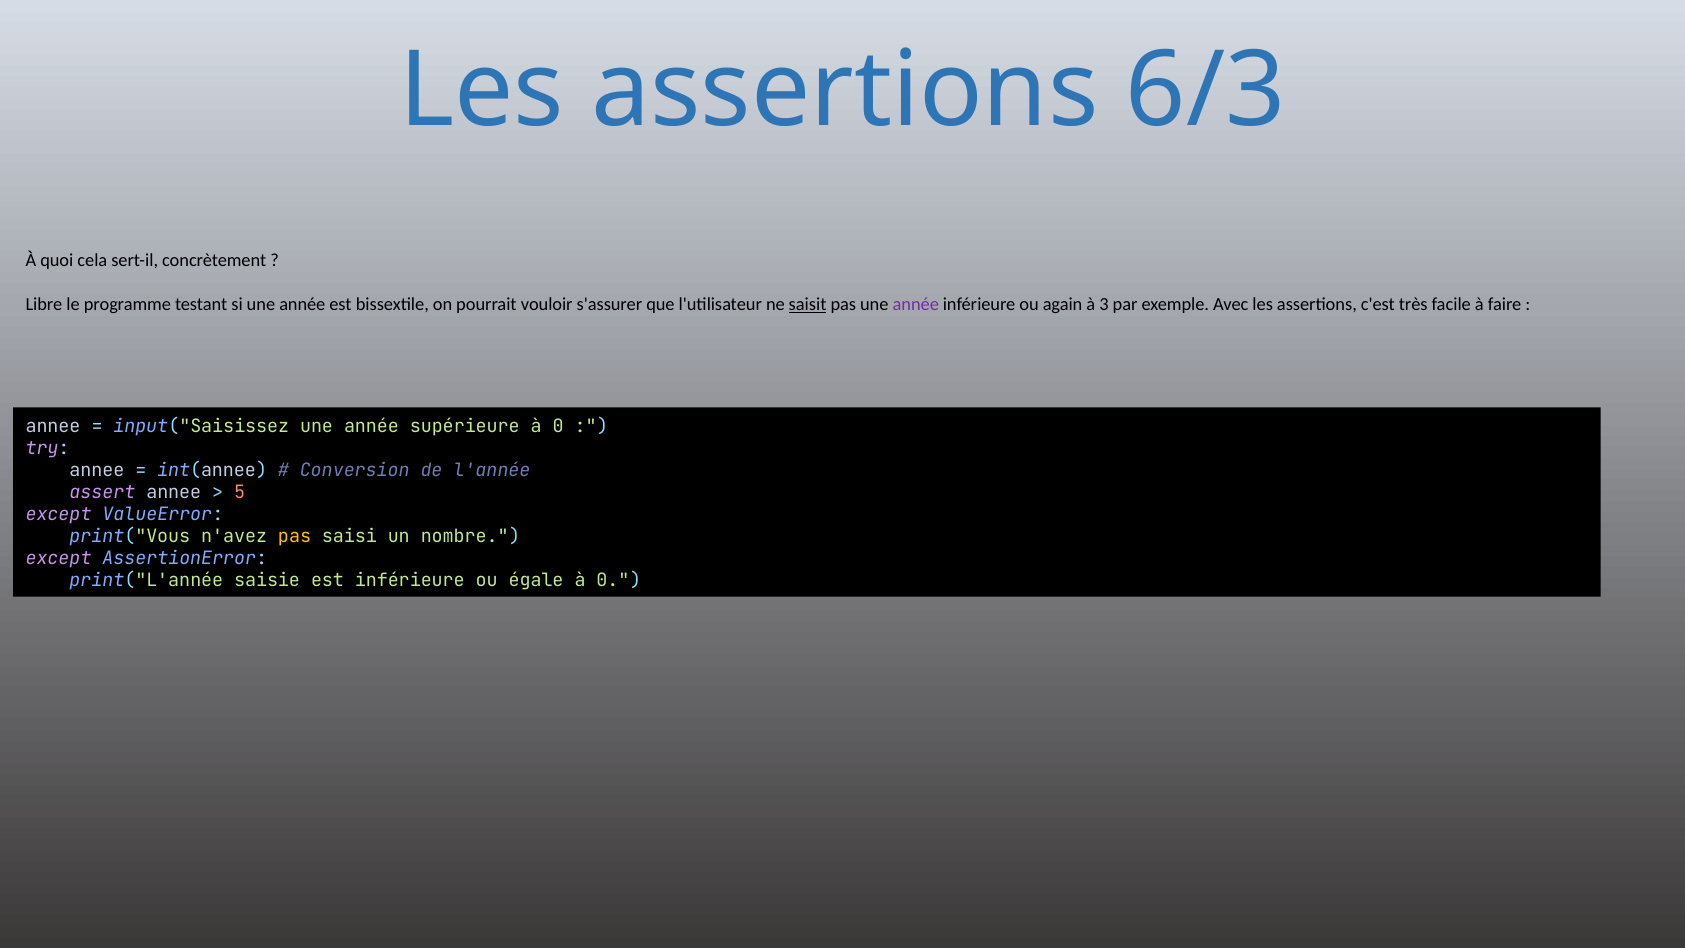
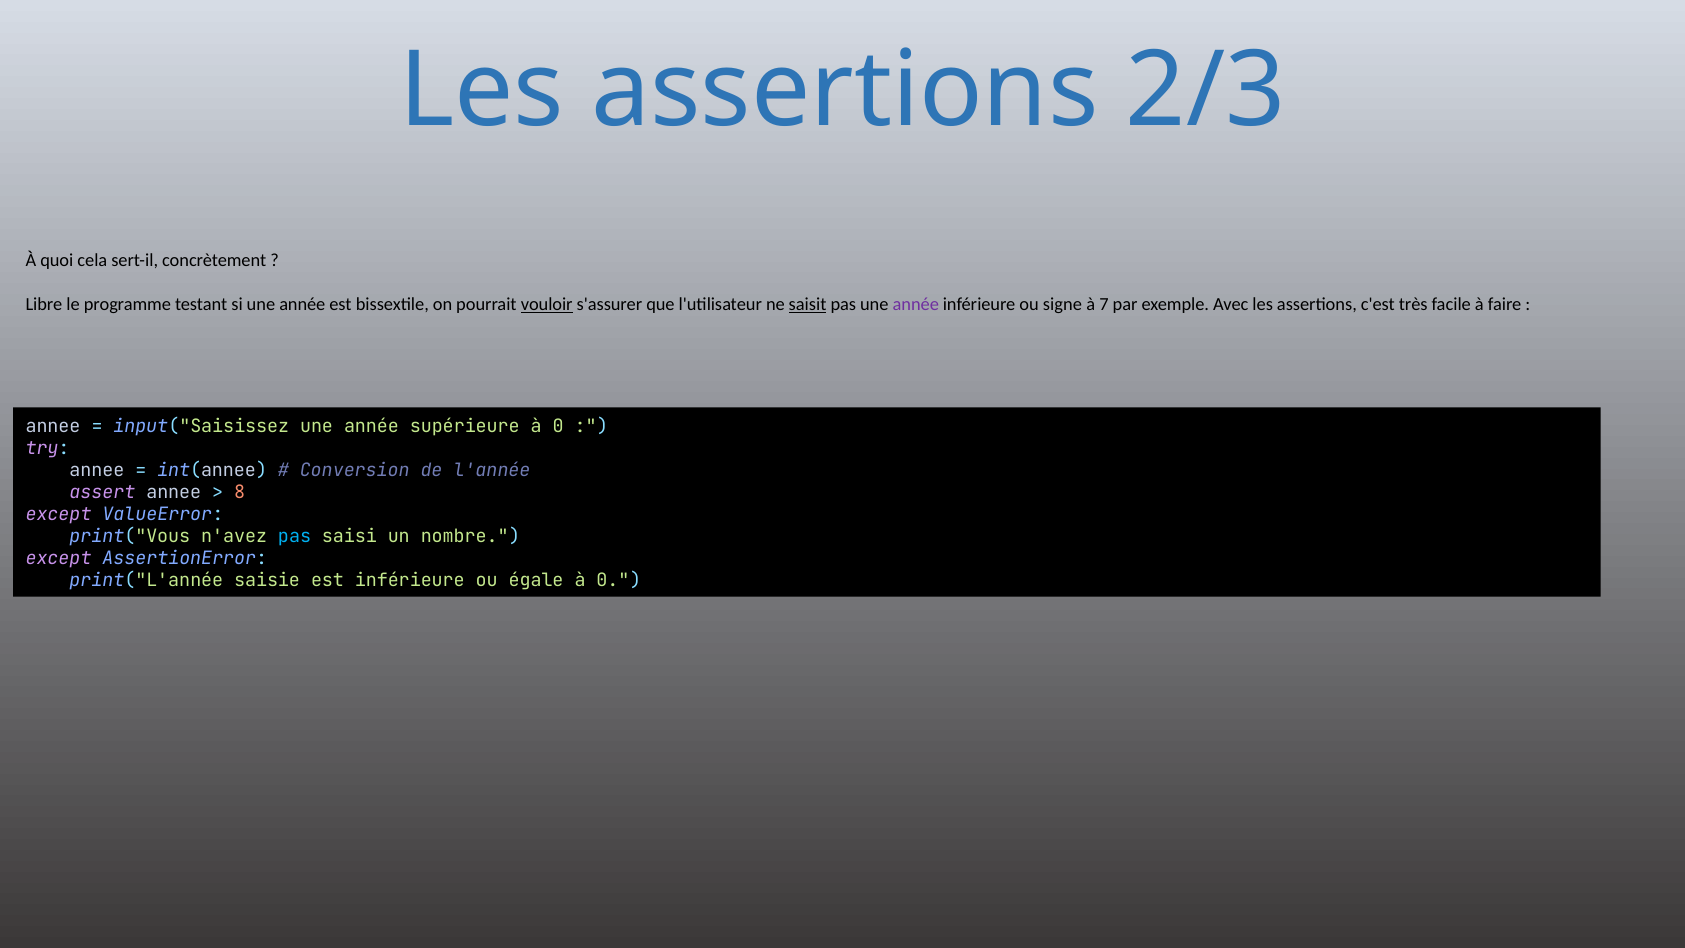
6/3: 6/3 -> 2/3 (1206, 91)
vouloir underline: none -> present (547, 304)
again: again -> signe (1062, 304)
3: 3 -> 7 (1104, 304)
5: 5 -> 8 (240, 492)
pas colour: yellow -> light blue (295, 536)
